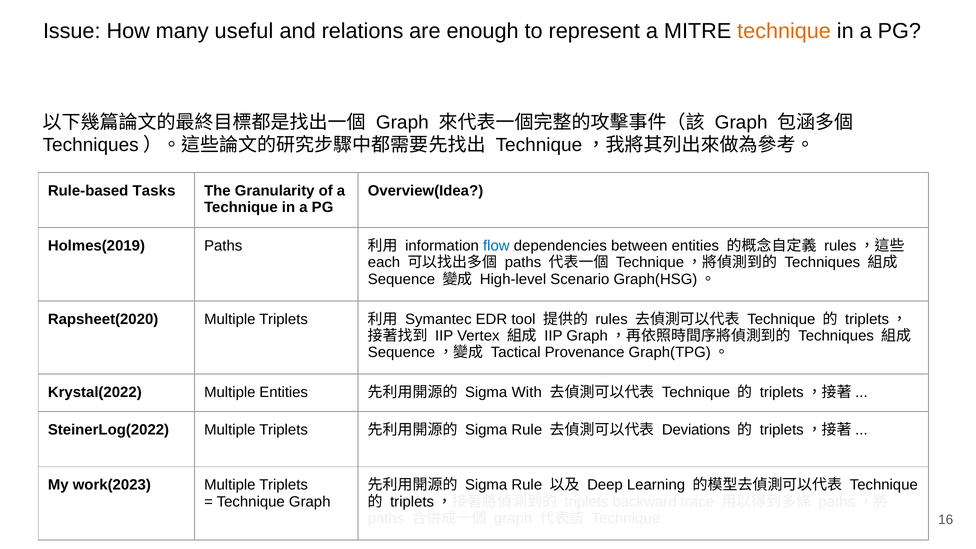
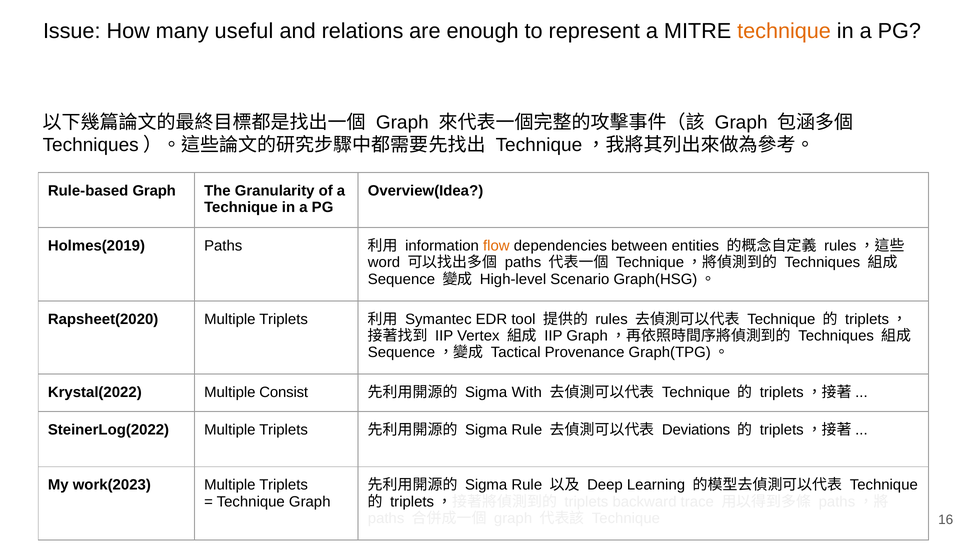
Rule-based Tasks: Tasks -> Graph (154, 191)
flow colour: blue -> orange (496, 246)
each: each -> word (384, 263)
Multiple Entities: Entities -> Consist (284, 392)
